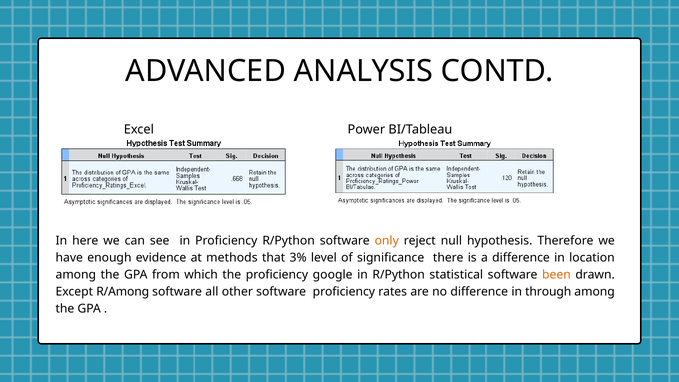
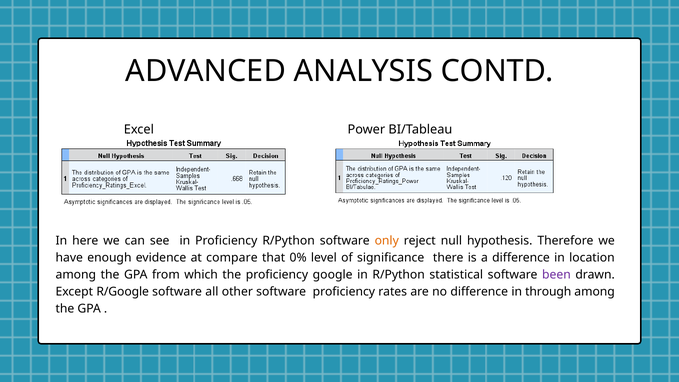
methods: methods -> compare (232, 258)
3%: 3% -> 0% (298, 258)
been colour: orange -> purple (556, 275)
R/Among: R/Among -> R/Google (123, 292)
